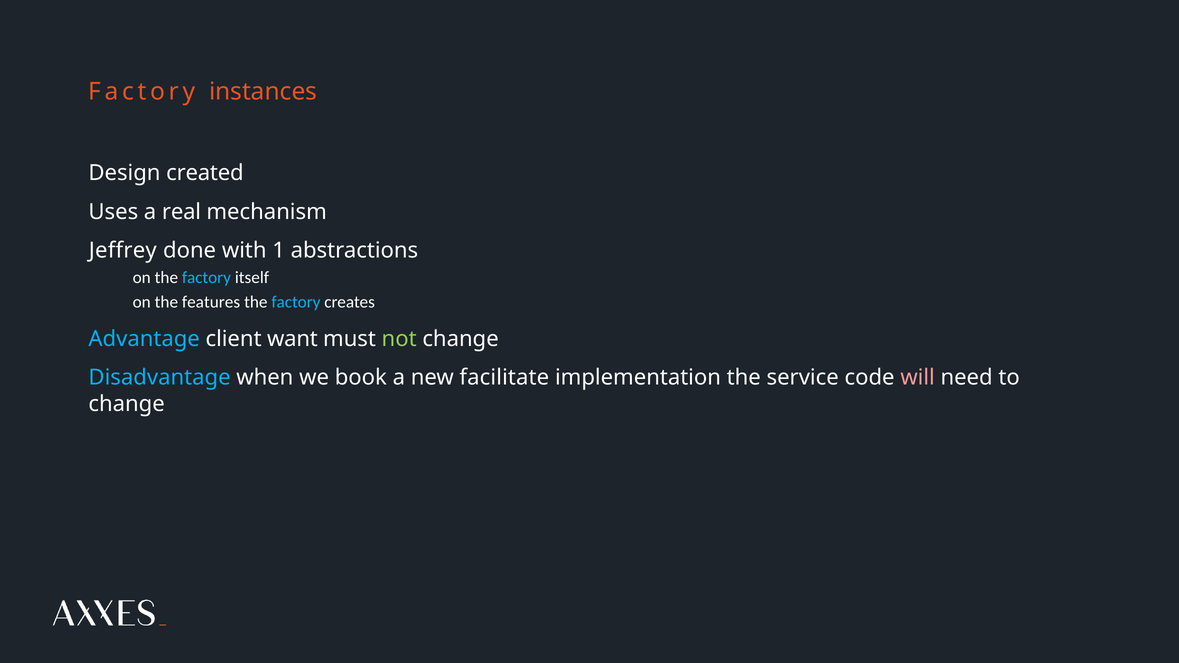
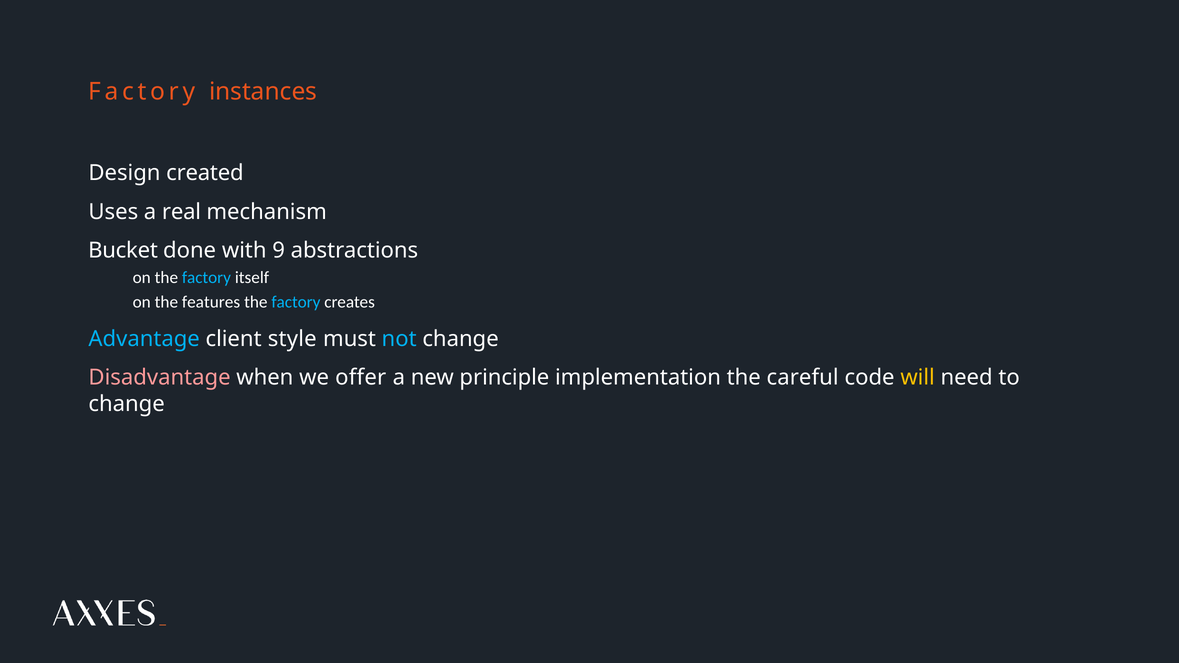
Jeffrey: Jeffrey -> Bucket (123, 251)
1: 1 -> 9 (279, 251)
want: want -> style (292, 339)
not colour: light green -> light blue (399, 339)
Disadvantage colour: light blue -> pink (160, 378)
book: book -> offer (361, 378)
facilitate: facilitate -> principle (504, 378)
service: service -> careful (803, 378)
will colour: pink -> yellow (918, 378)
